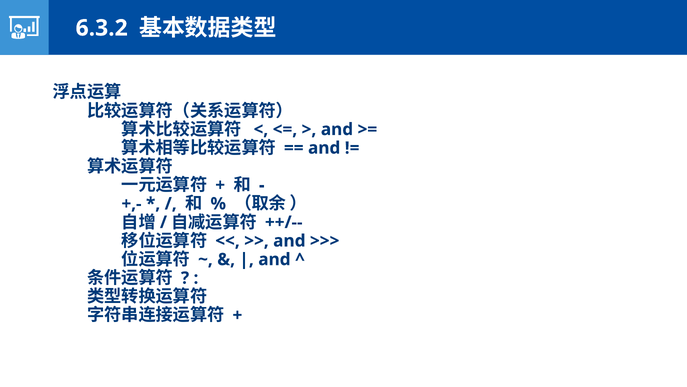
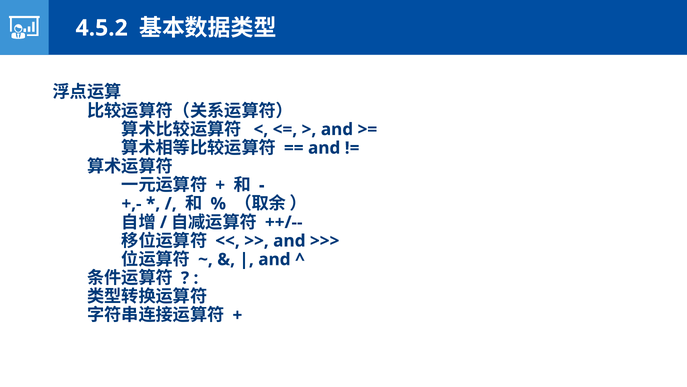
6.3.2: 6.3.2 -> 4.5.2 (102, 28)
